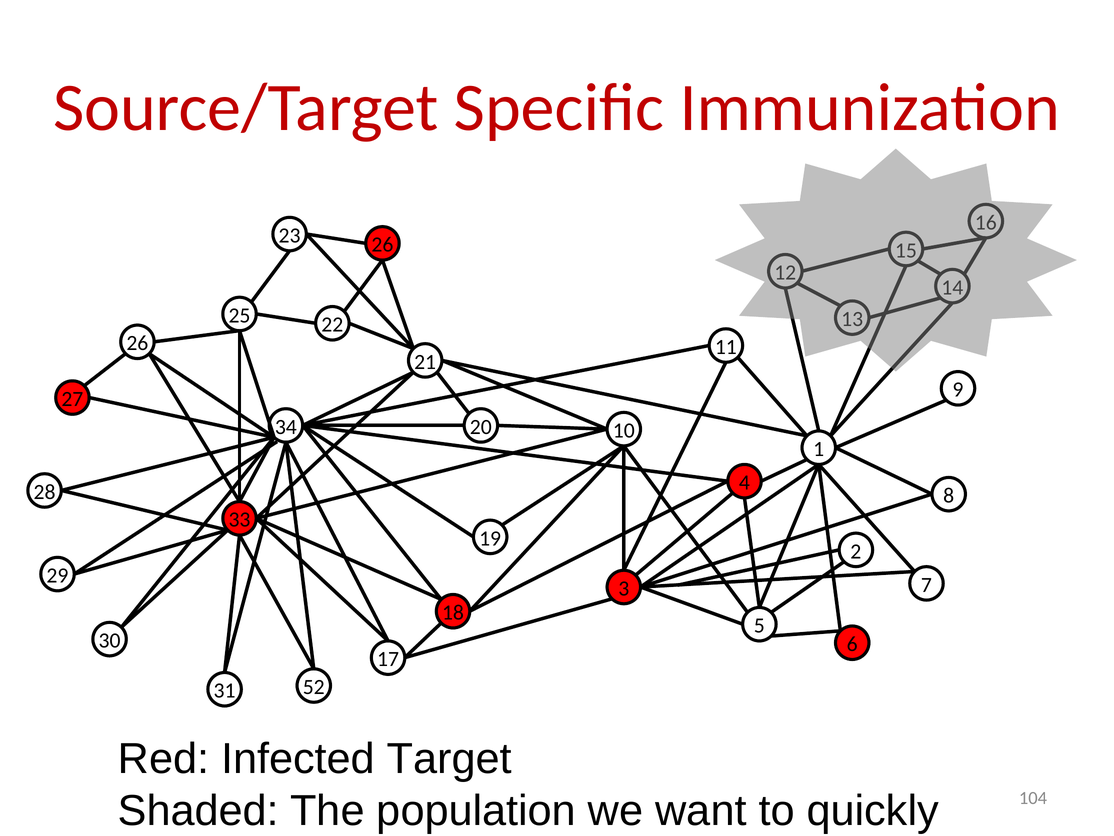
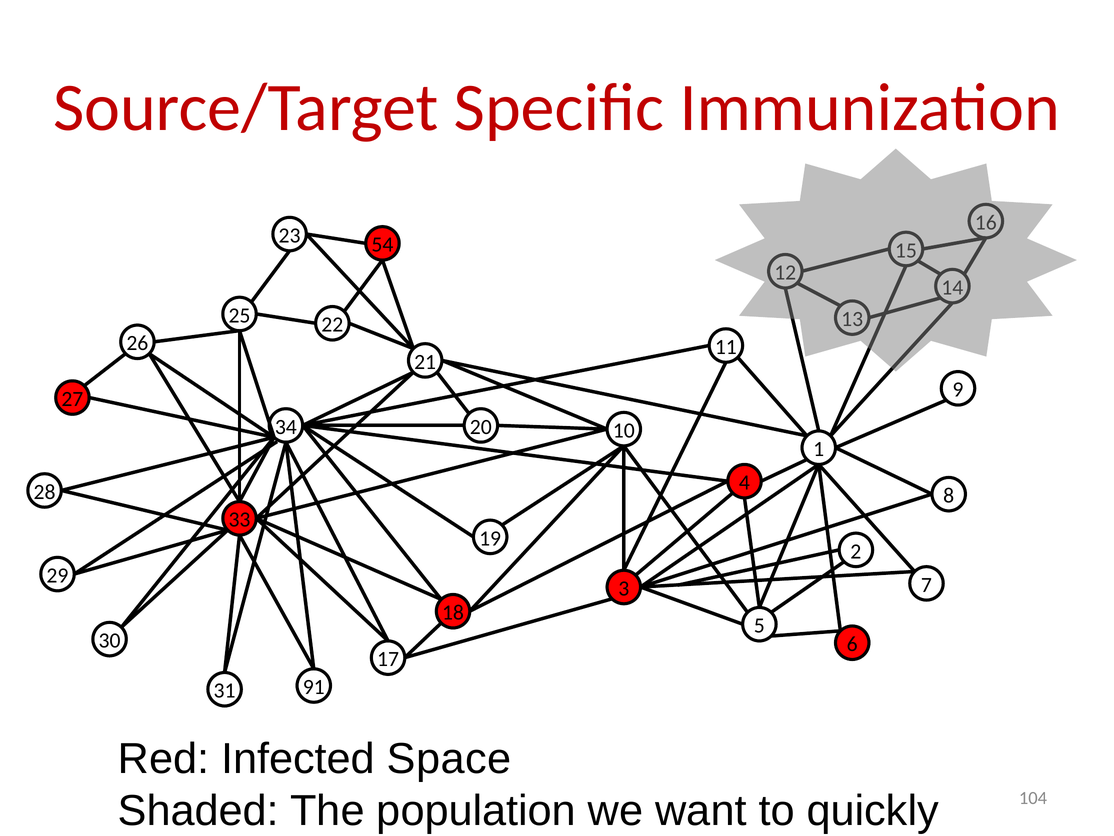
23 26: 26 -> 54 (382, 245)
52: 52 -> 91 (314, 687)
Target: Target -> Space (449, 759)
